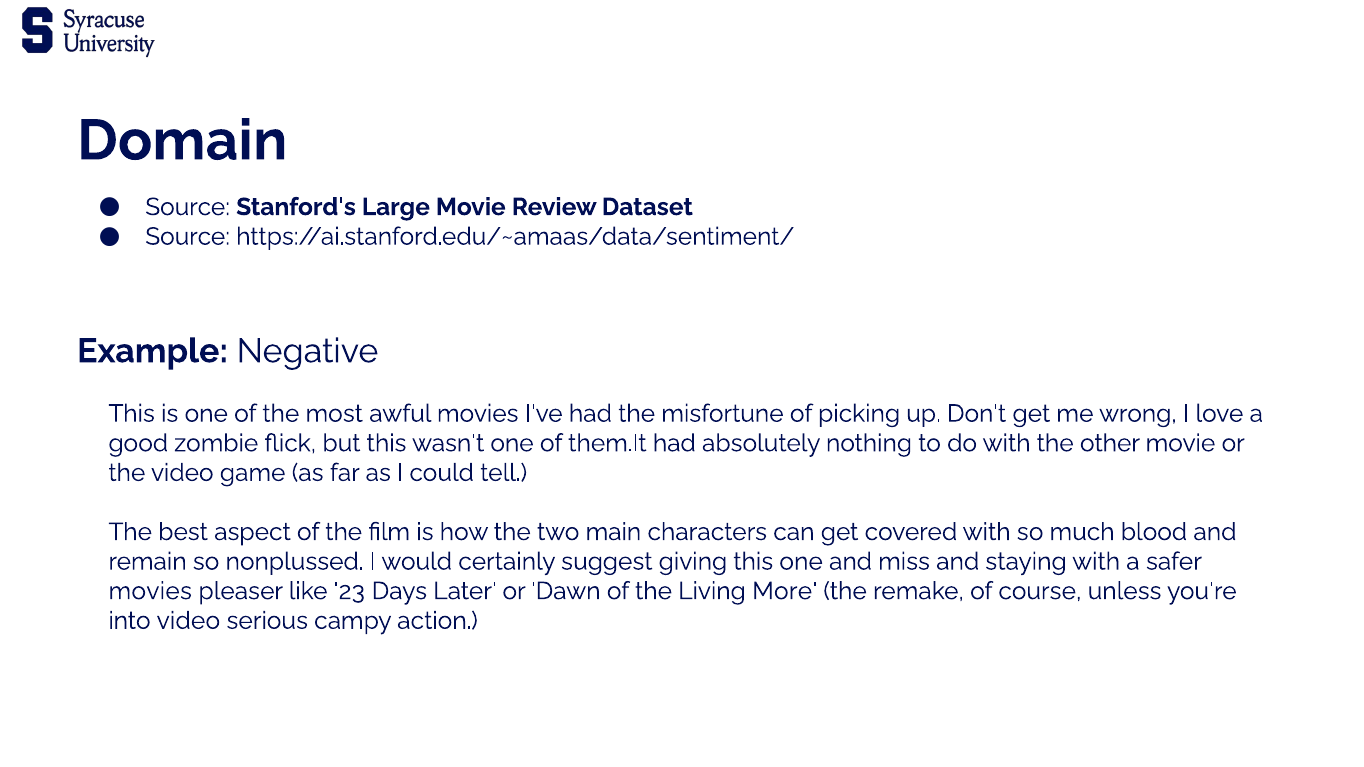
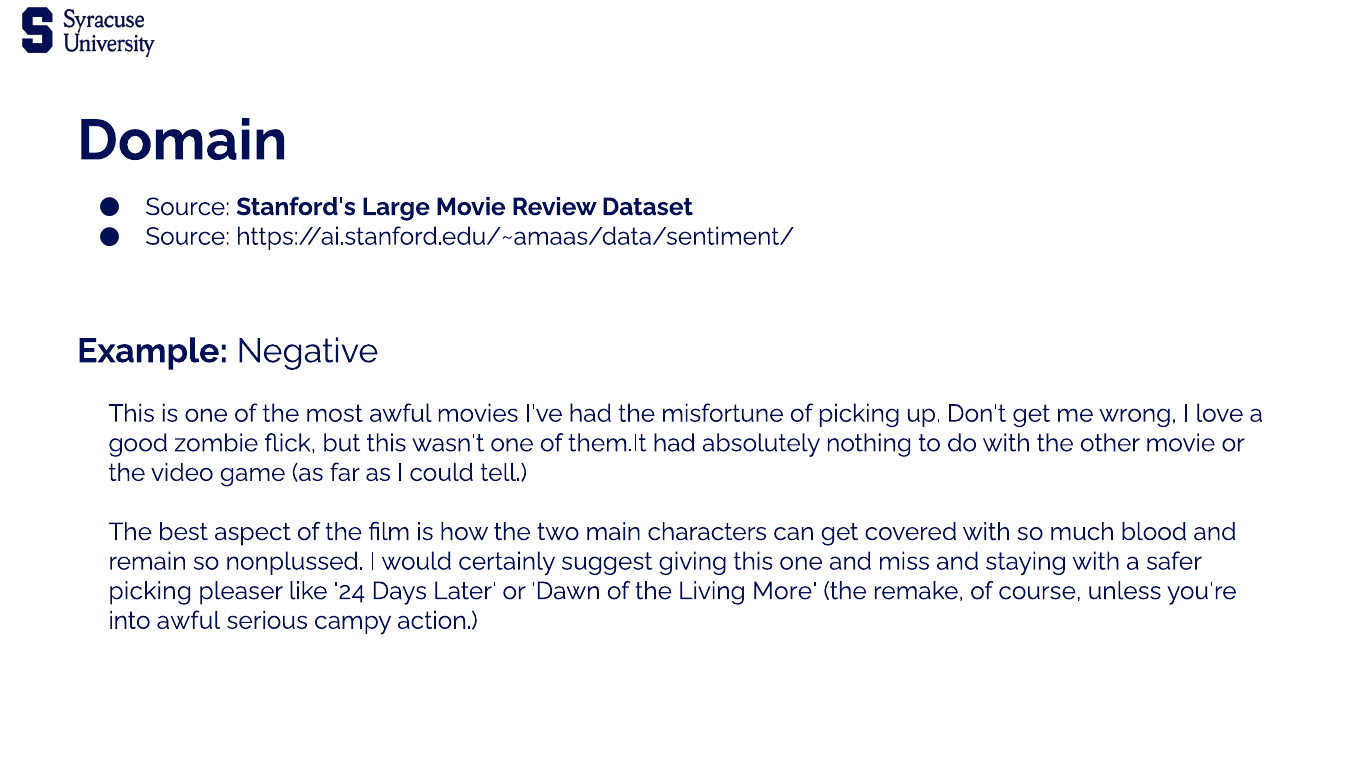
movies: movies -> picking (150, 591)
23: 23 -> 24 (349, 591)
into video: video -> awful (188, 621)
